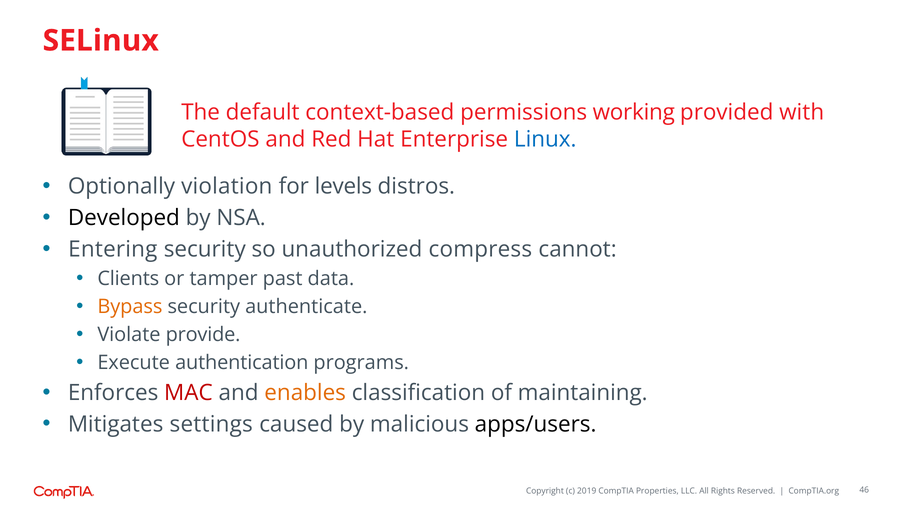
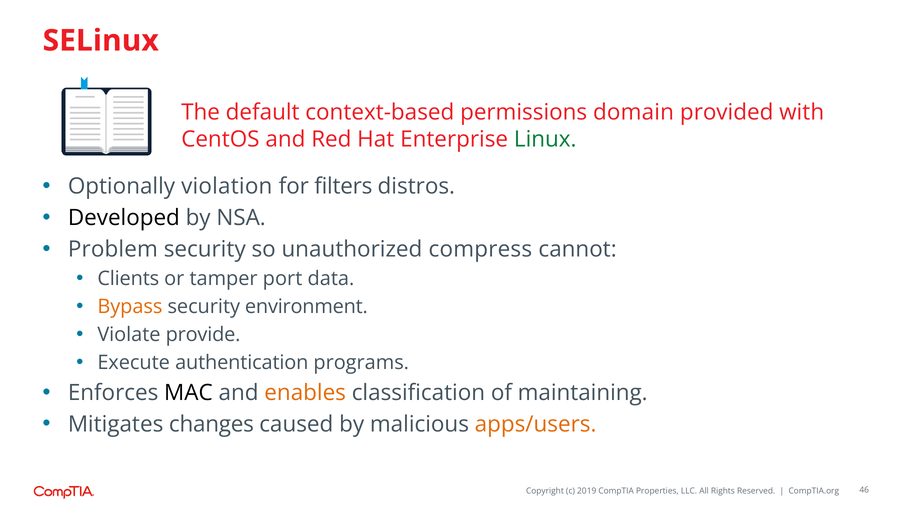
working: working -> domain (634, 112)
Linux colour: blue -> green (545, 139)
levels: levels -> filters (343, 186)
Entering: Entering -> Problem (113, 249)
past: past -> port (283, 279)
authenticate: authenticate -> environment (306, 307)
MAC colour: red -> black (188, 393)
settings: settings -> changes (211, 424)
apps/users colour: black -> orange (536, 424)
